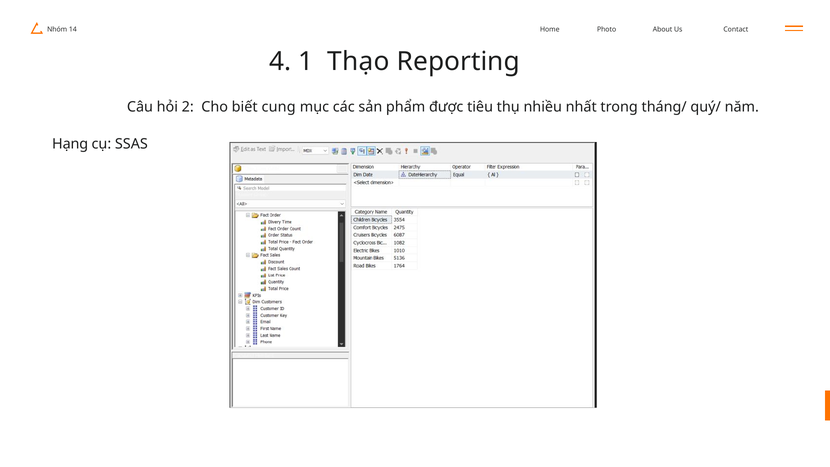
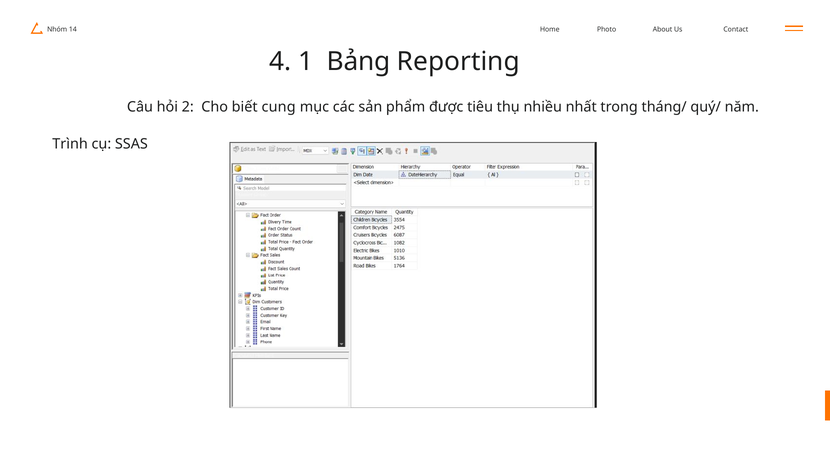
Thạo: Thạo -> Bảng (359, 62)
Hạng: Hạng -> Trình (70, 144)
